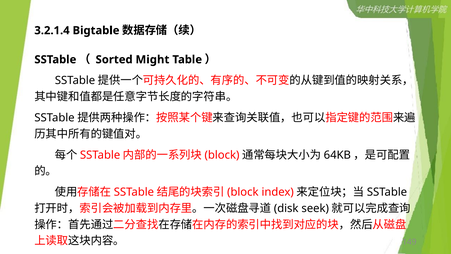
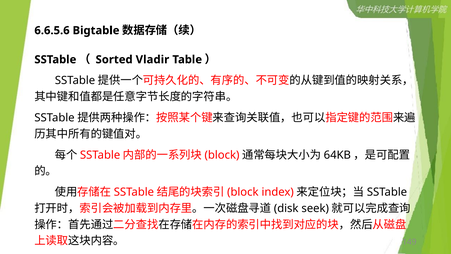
3.2.1.4: 3.2.1.4 -> 6.6.5.6 (52, 30)
Might: Might -> Vladir (152, 60)
